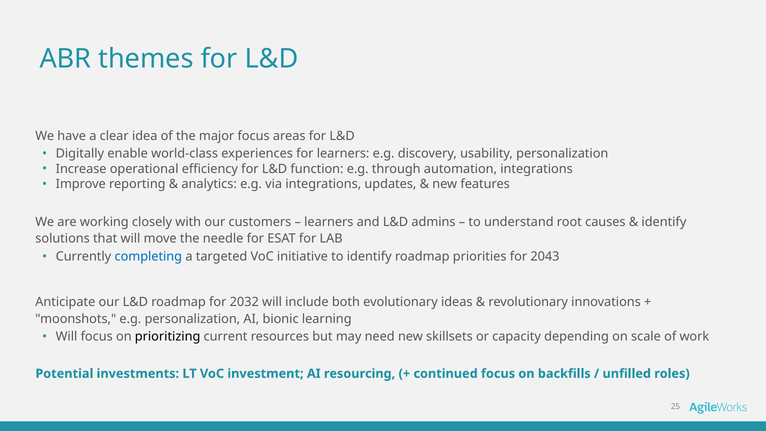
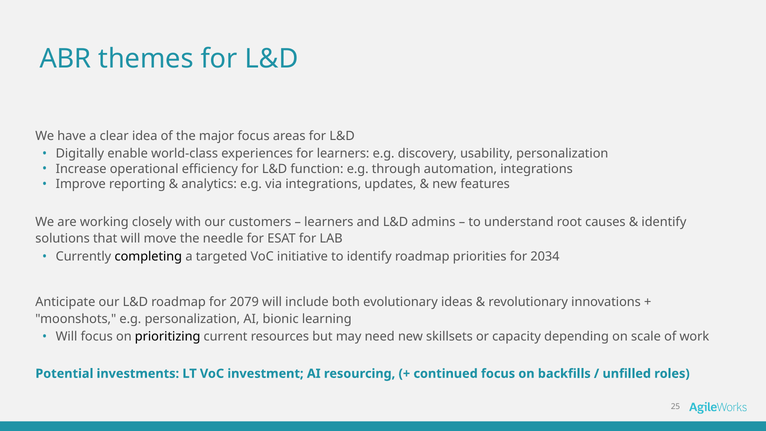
completing colour: blue -> black (148, 256)
2043: 2043 -> 2034 (545, 256)
2032: 2032 -> 2079 (244, 302)
